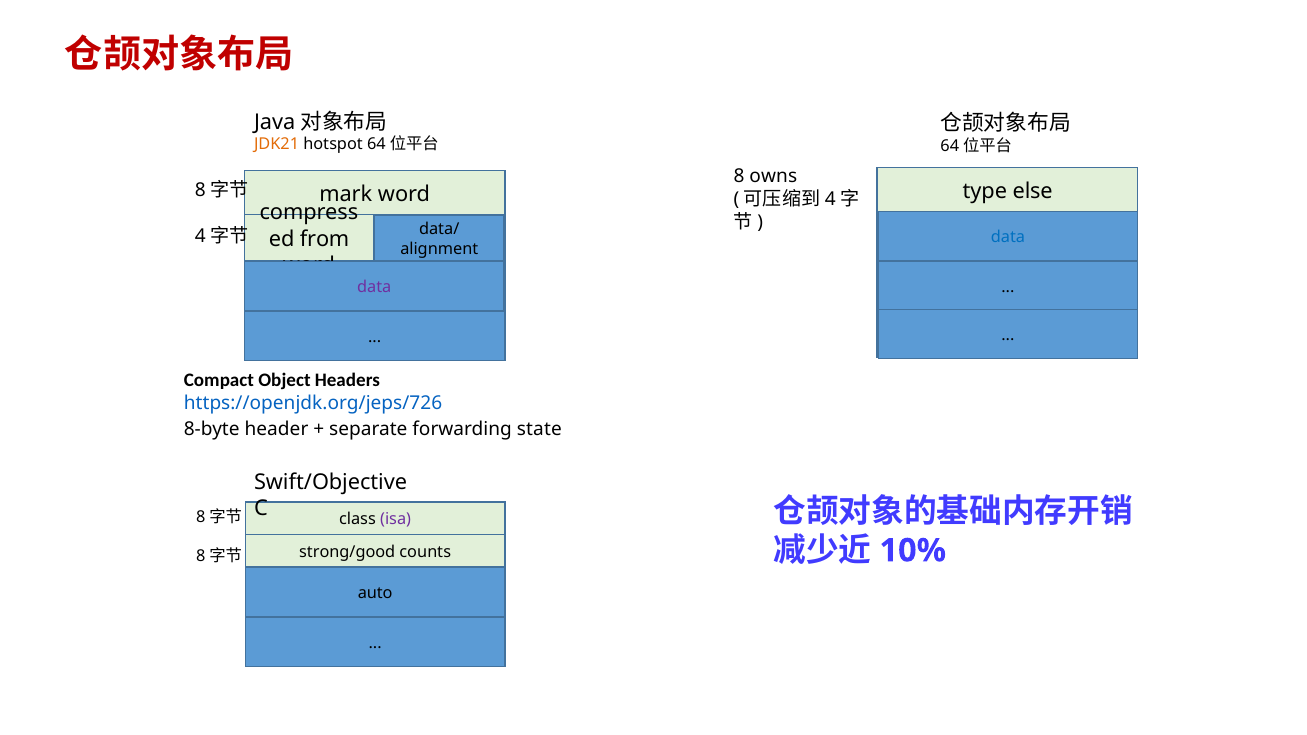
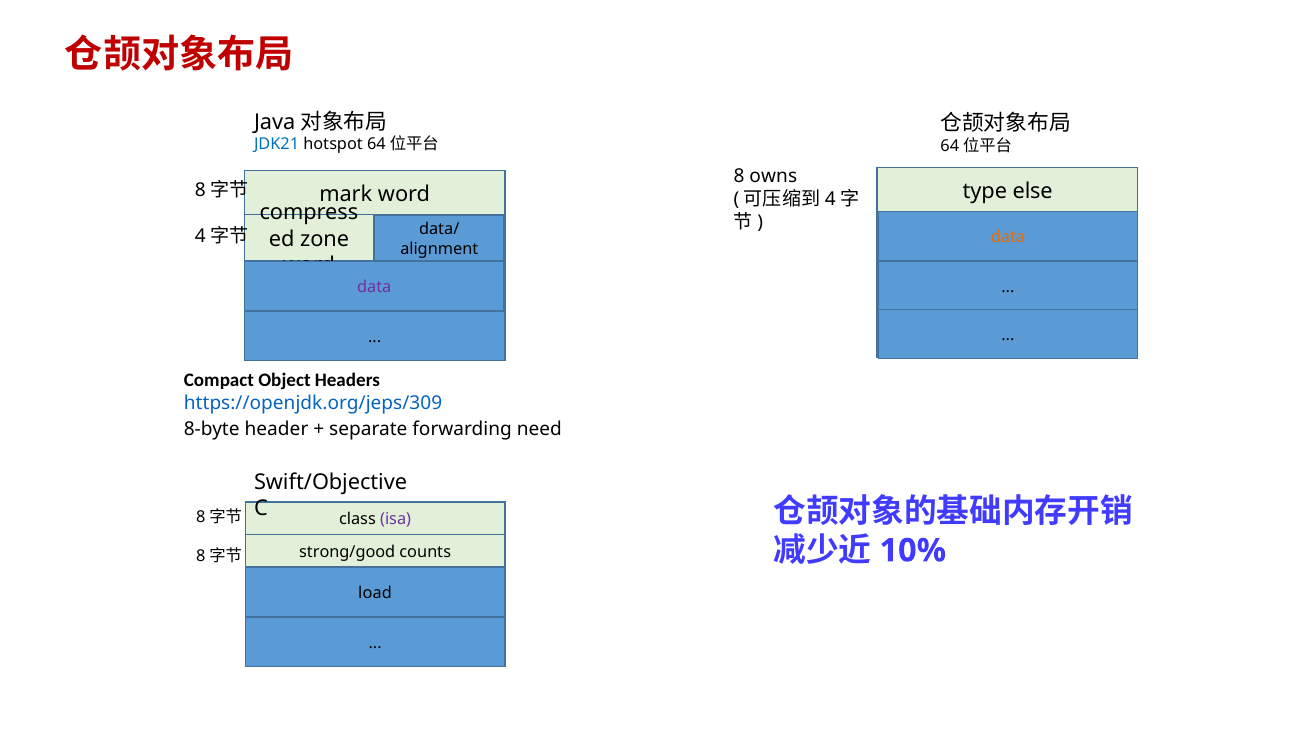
JDK21 colour: orange -> blue (277, 145)
from: from -> zone (325, 239)
data colour: blue -> orange (1008, 237)
https://openjdk.org/jeps/726: https://openjdk.org/jeps/726 -> https://openjdk.org/jeps/309 (313, 404)
state: state -> need (539, 430)
auto: auto -> load (375, 593)
